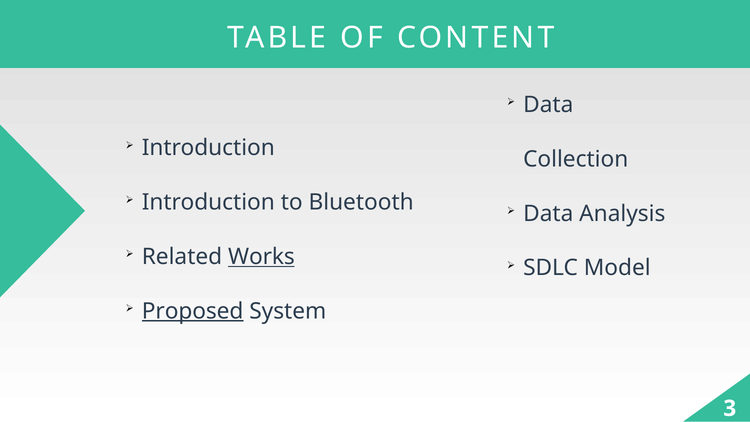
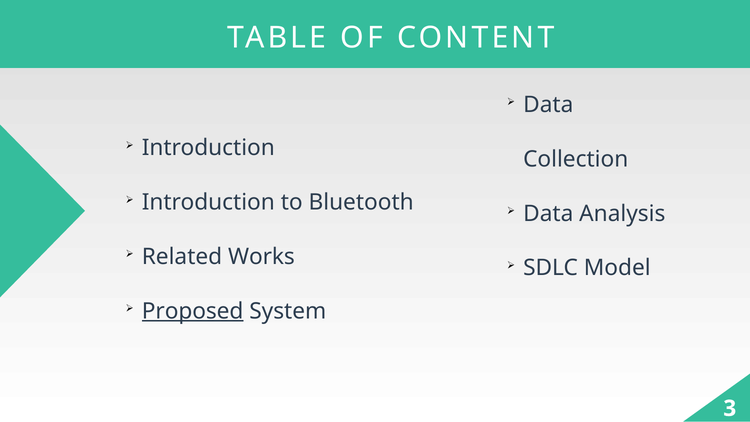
Works underline: present -> none (261, 257)
